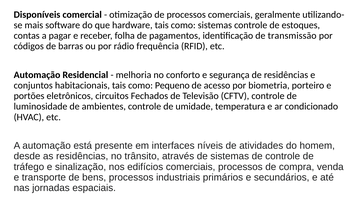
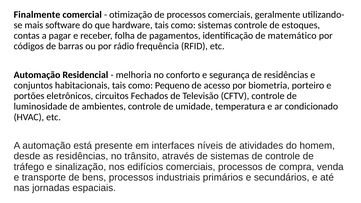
Disponíveis: Disponíveis -> Finalmente (37, 15)
transmissão: transmissão -> matemático (292, 36)
